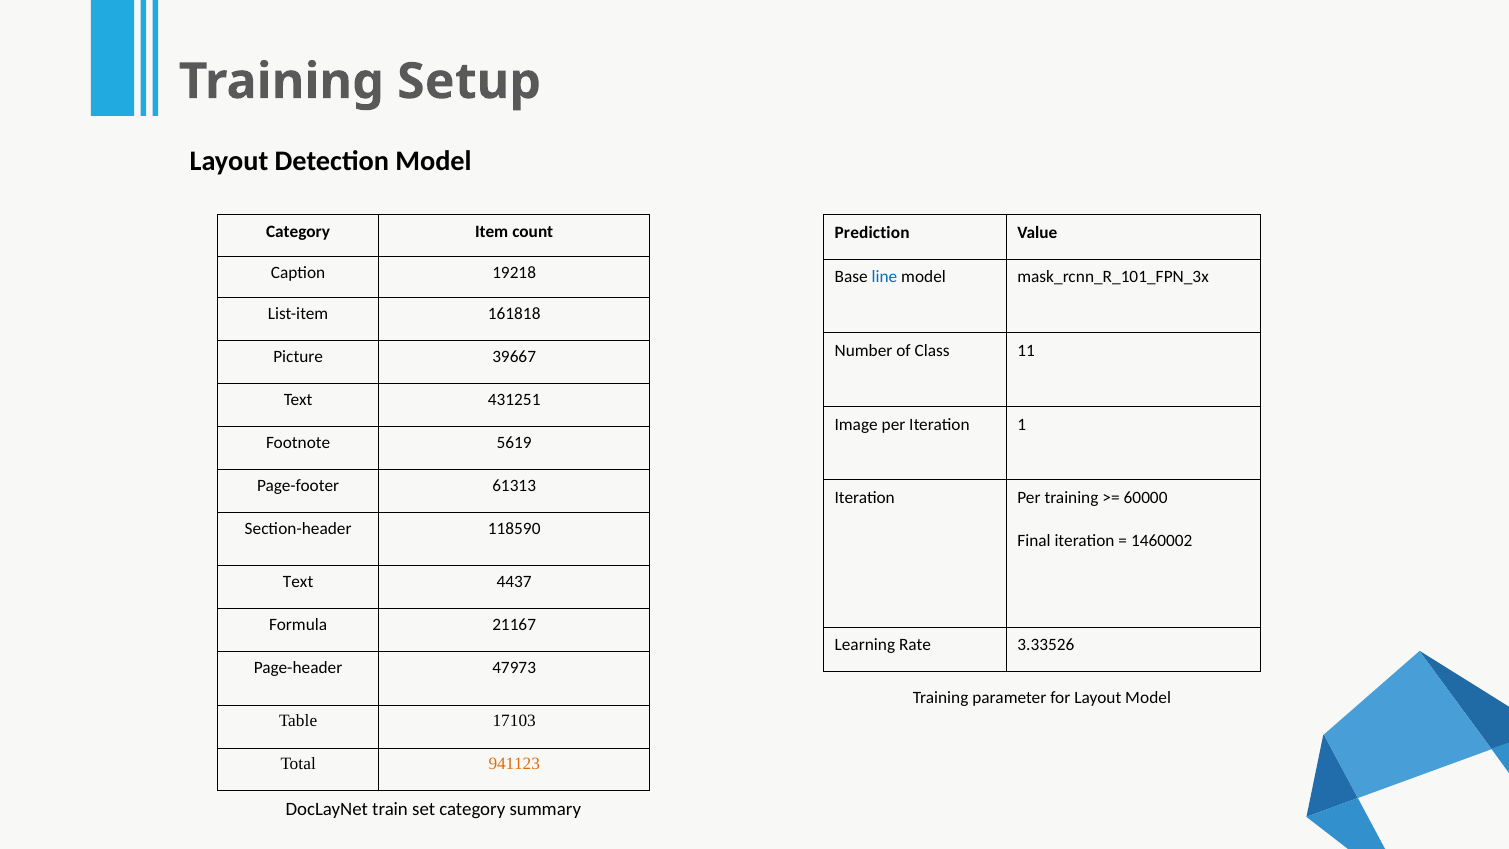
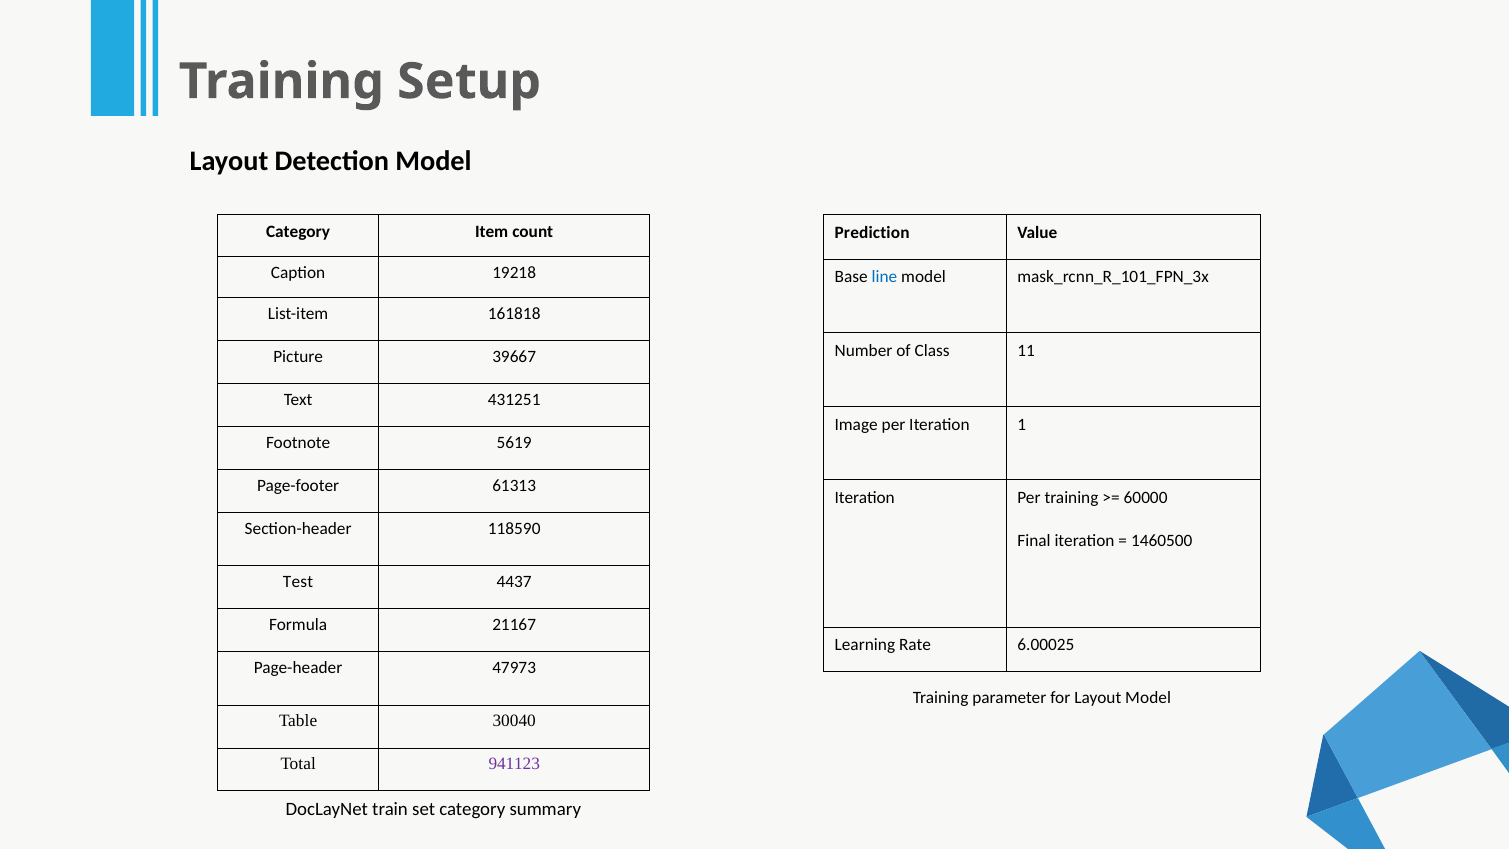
1460002: 1460002 -> 1460500 (1162, 541)
Text: Text -> Test (298, 582)
3.33526: 3.33526 -> 6.00025 (1046, 645)
17103: 17103 -> 30040 (514, 720)
941123 colour: orange -> purple (514, 763)
